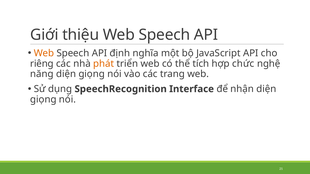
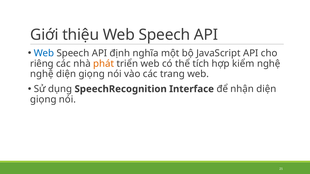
Web colour: orange -> blue (44, 53)
chức: chức -> kiểm (243, 64)
năng: năng -> nghệ (42, 74)
